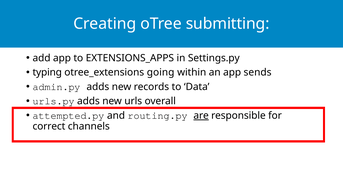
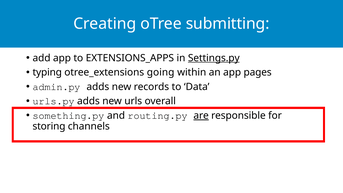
Settings.py underline: none -> present (214, 58)
sends: sends -> pages (258, 72)
attempted.py: attempted.py -> something.py (69, 116)
correct: correct -> storing (49, 126)
